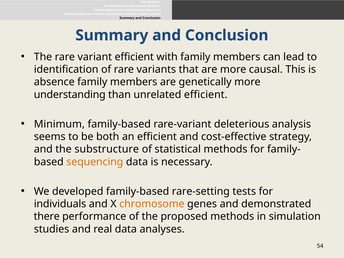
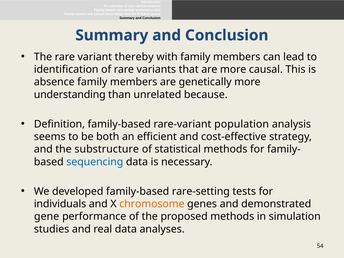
variant efficient: efficient -> thereby (134, 57)
unrelated efficient: efficient -> because (206, 95)
Minimum: Minimum -> Definition (59, 124)
deleterious: deleterious -> population (242, 124)
sequencing colour: orange -> blue (95, 162)
there: there -> gene (47, 217)
